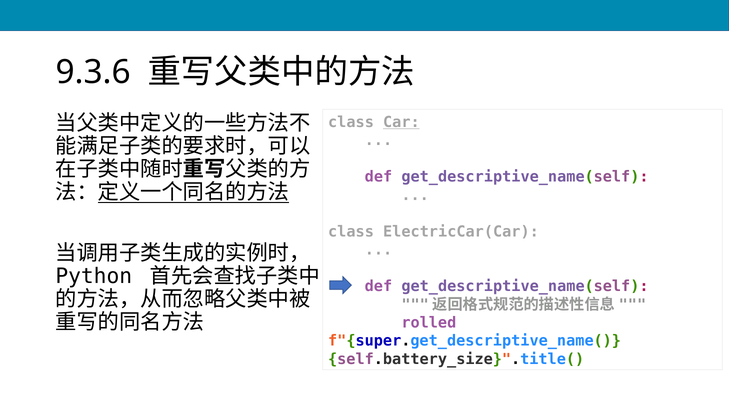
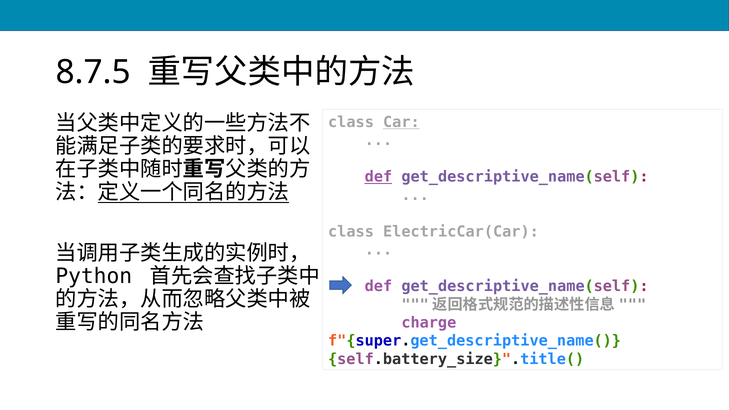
9.3.6: 9.3.6 -> 8.7.5 (93, 72)
def underline: none -> present (378, 177)
rolled: rolled -> charge (429, 323)
